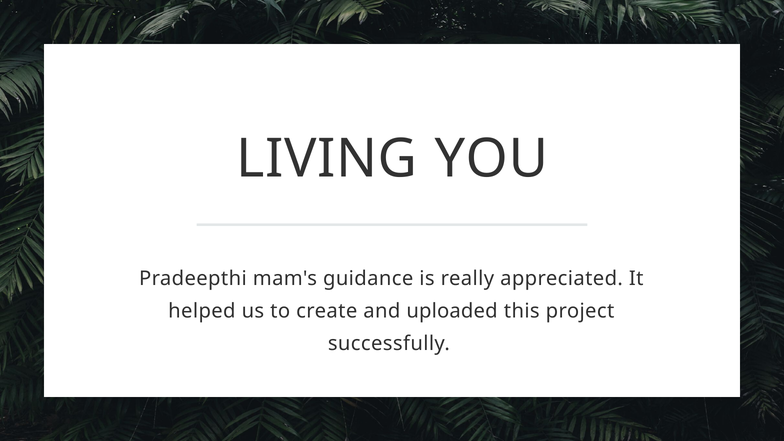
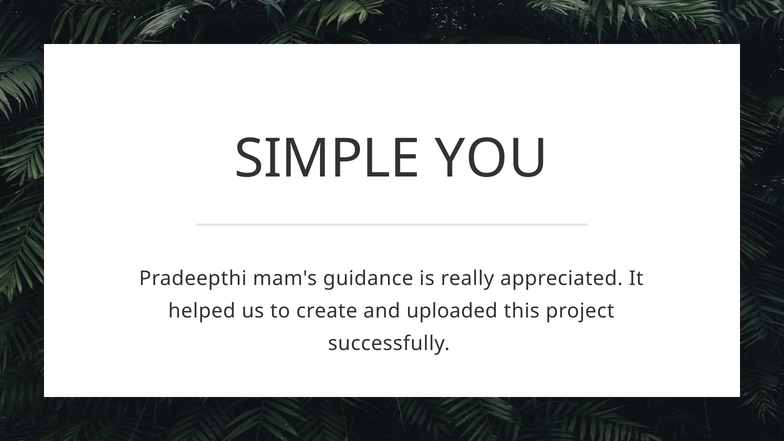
LIVING: LIVING -> SIMPLE (327, 159)
